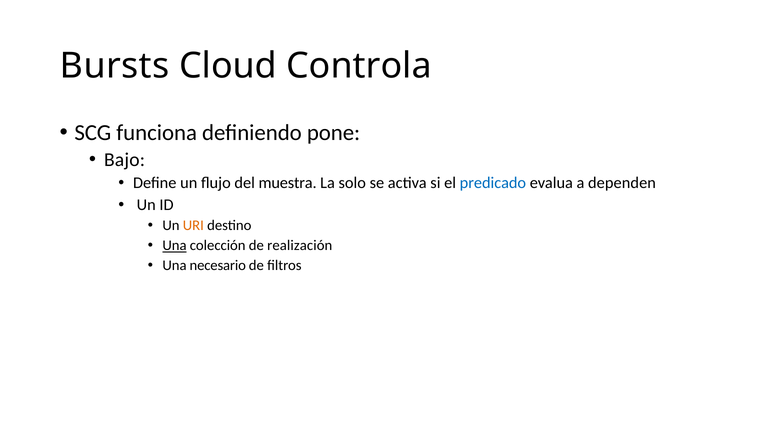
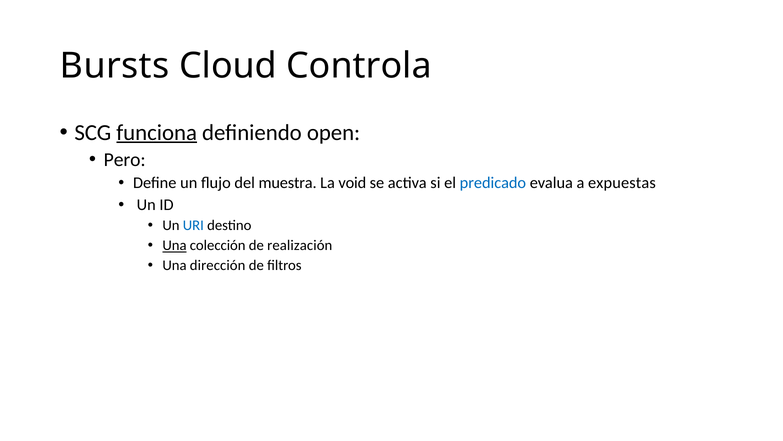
funciona underline: none -> present (157, 132)
pone: pone -> open (334, 132)
Bajo: Bajo -> Pero (125, 159)
solo: solo -> void (352, 183)
dependen: dependen -> expuestas (622, 183)
URI colour: orange -> blue (193, 225)
necesario: necesario -> dirección (218, 265)
